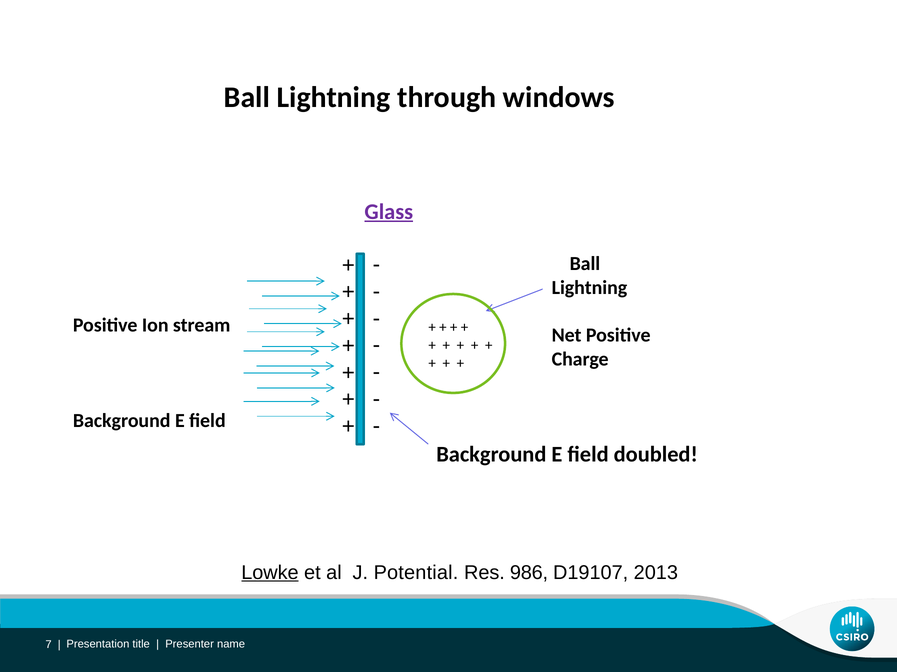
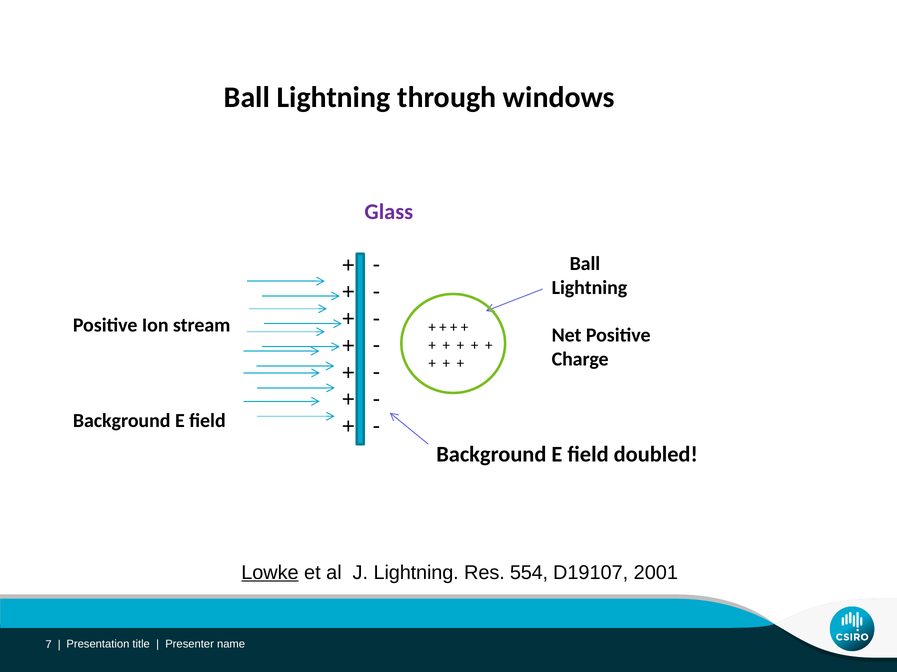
Glass underline: present -> none (389, 212)
J Potential: Potential -> Lightning (416, 573)
986: 986 -> 554 (529, 573)
2013: 2013 -> 2001 (656, 573)
